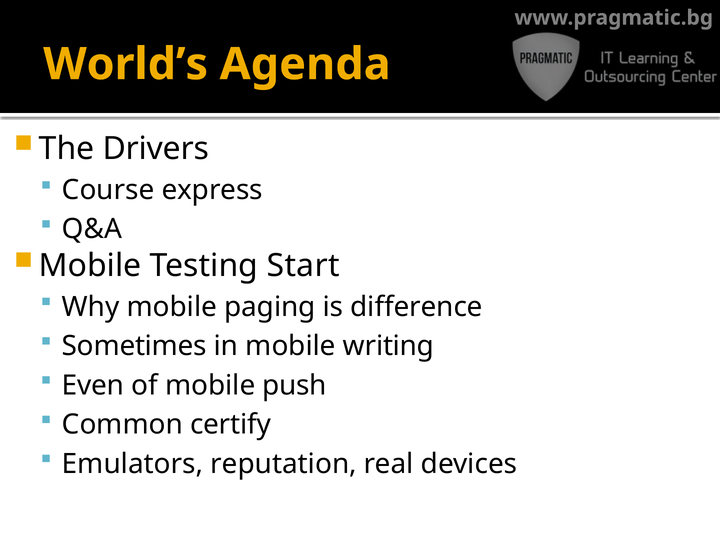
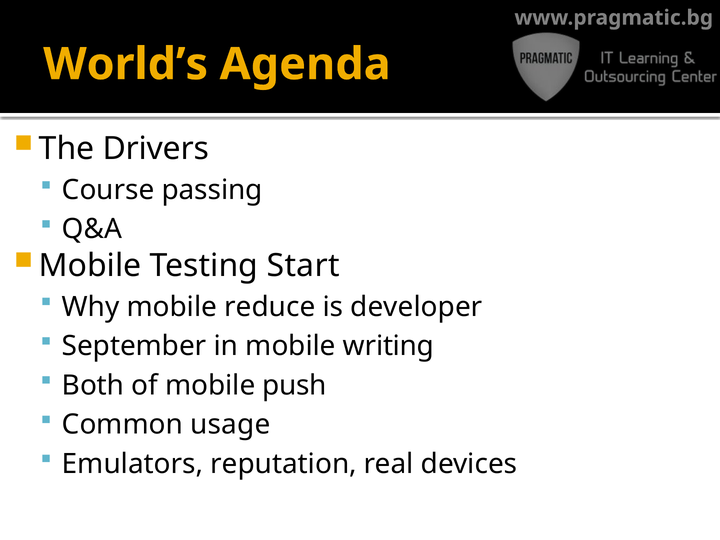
express: express -> passing (212, 190)
paging: paging -> reduce (270, 307)
difference: difference -> developer (416, 307)
Sometimes: Sometimes -> September (134, 346)
Even: Even -> Both (93, 385)
certify: certify -> usage (230, 425)
